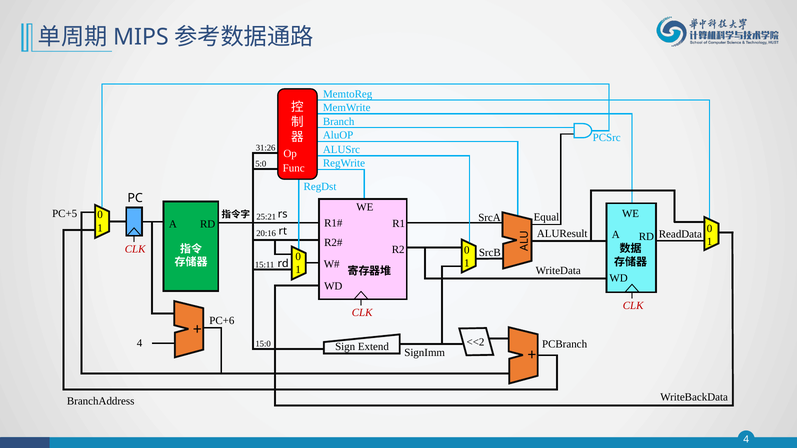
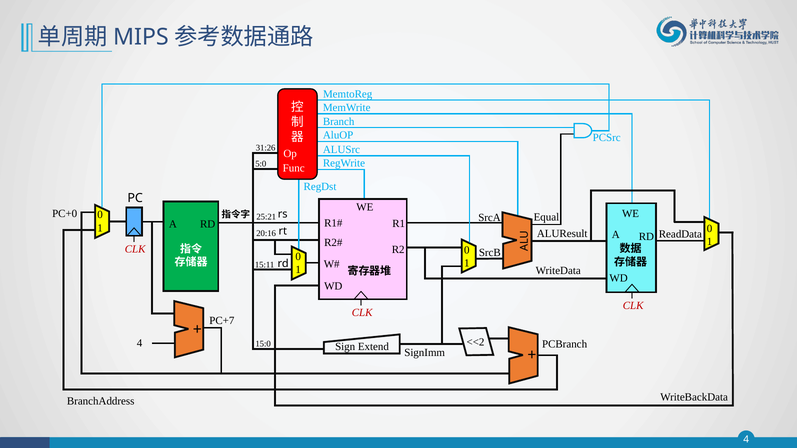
PC+5: PC+5 -> PC+0 (65, 214)
PC+6: PC+6 -> PC+7 (222, 321)
